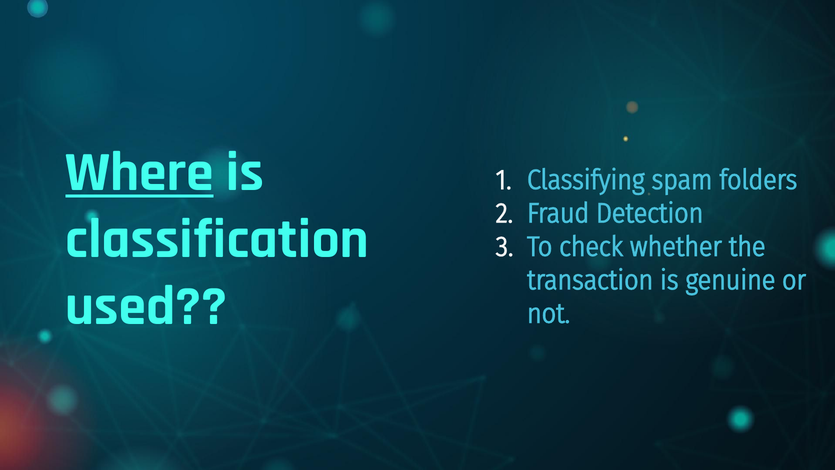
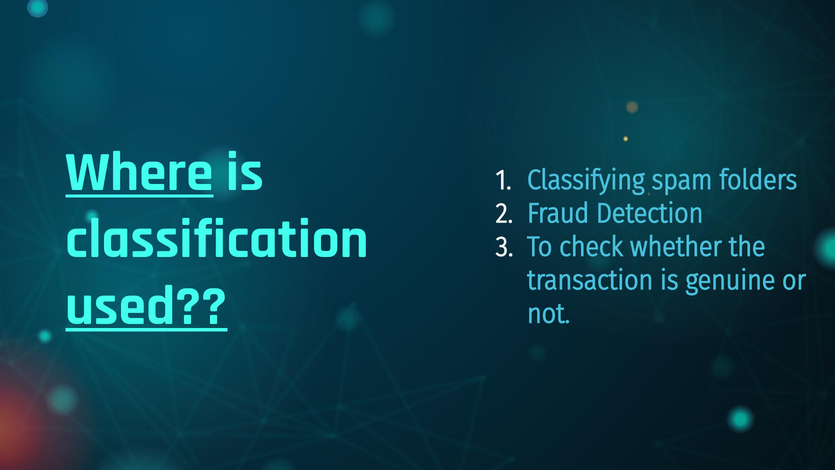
used underline: none -> present (146, 306)
